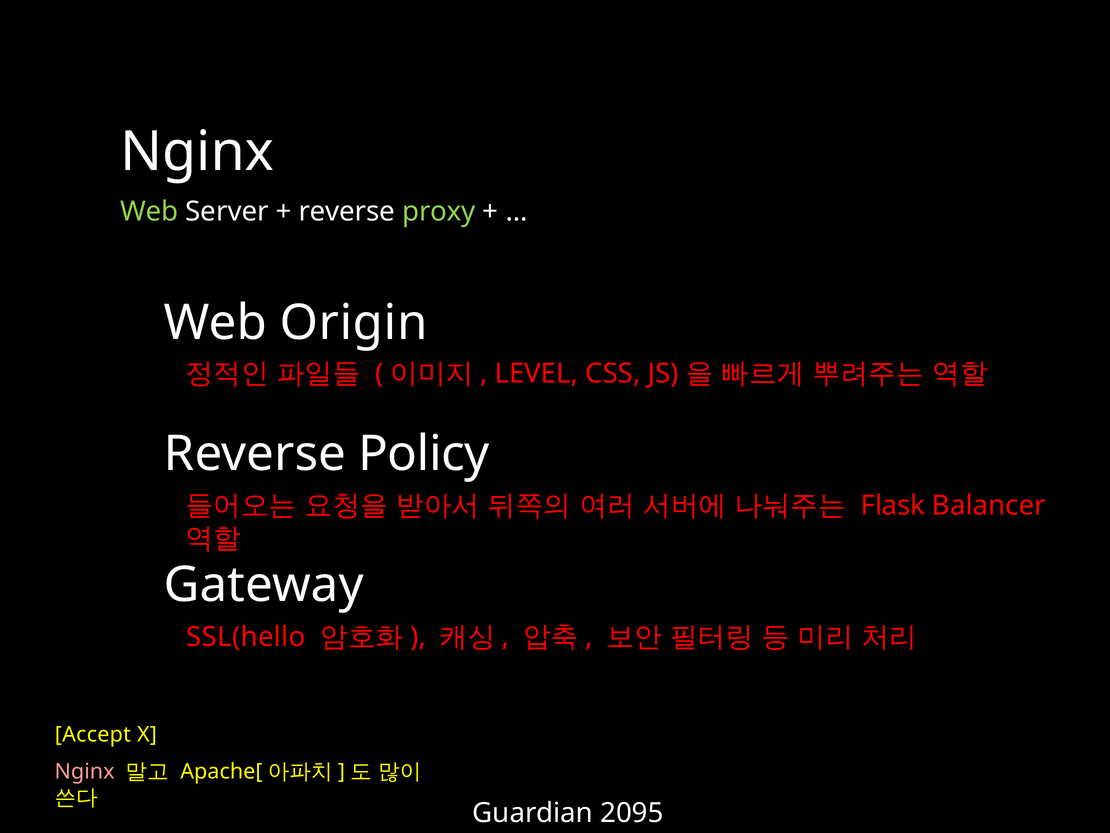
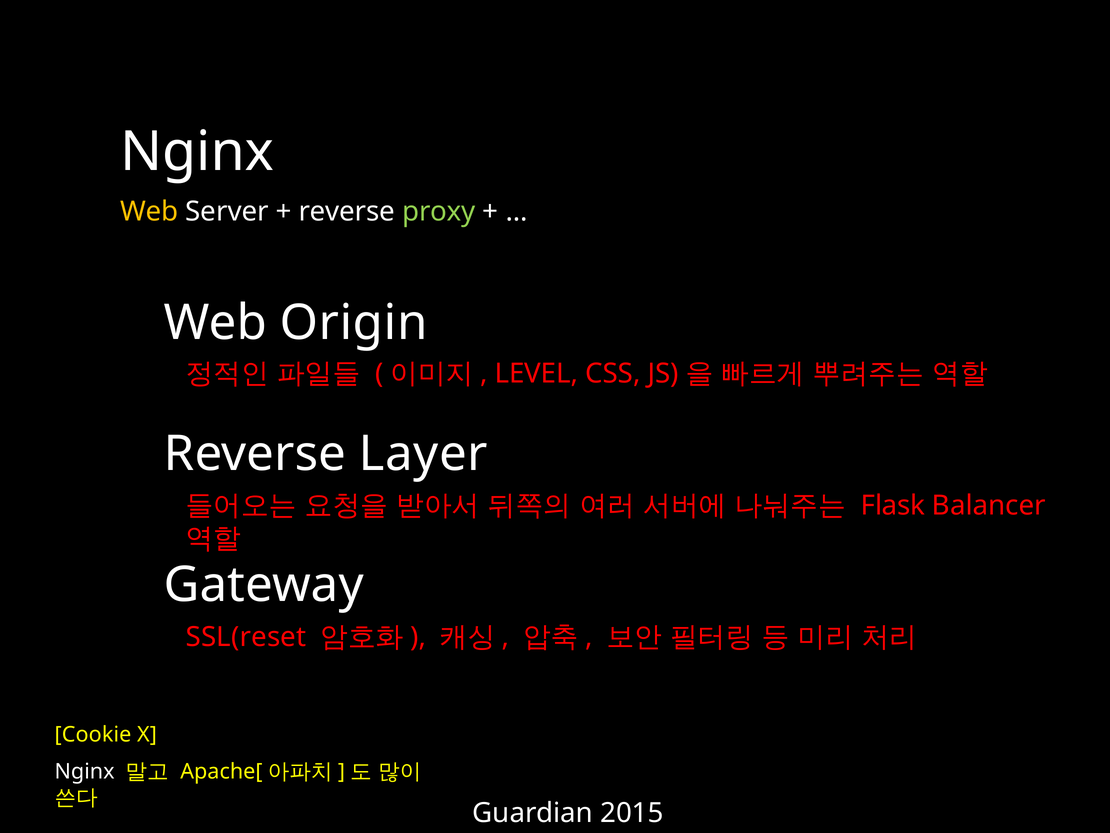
Web colour: light green -> yellow (149, 212)
Policy: Policy -> Layer (423, 454)
SSL(hello: SSL(hello -> SSL(reset (246, 637)
Accept: Accept -> Cookie (93, 734)
Nginx colour: pink -> white (85, 771)
2095: 2095 -> 2015 (632, 813)
